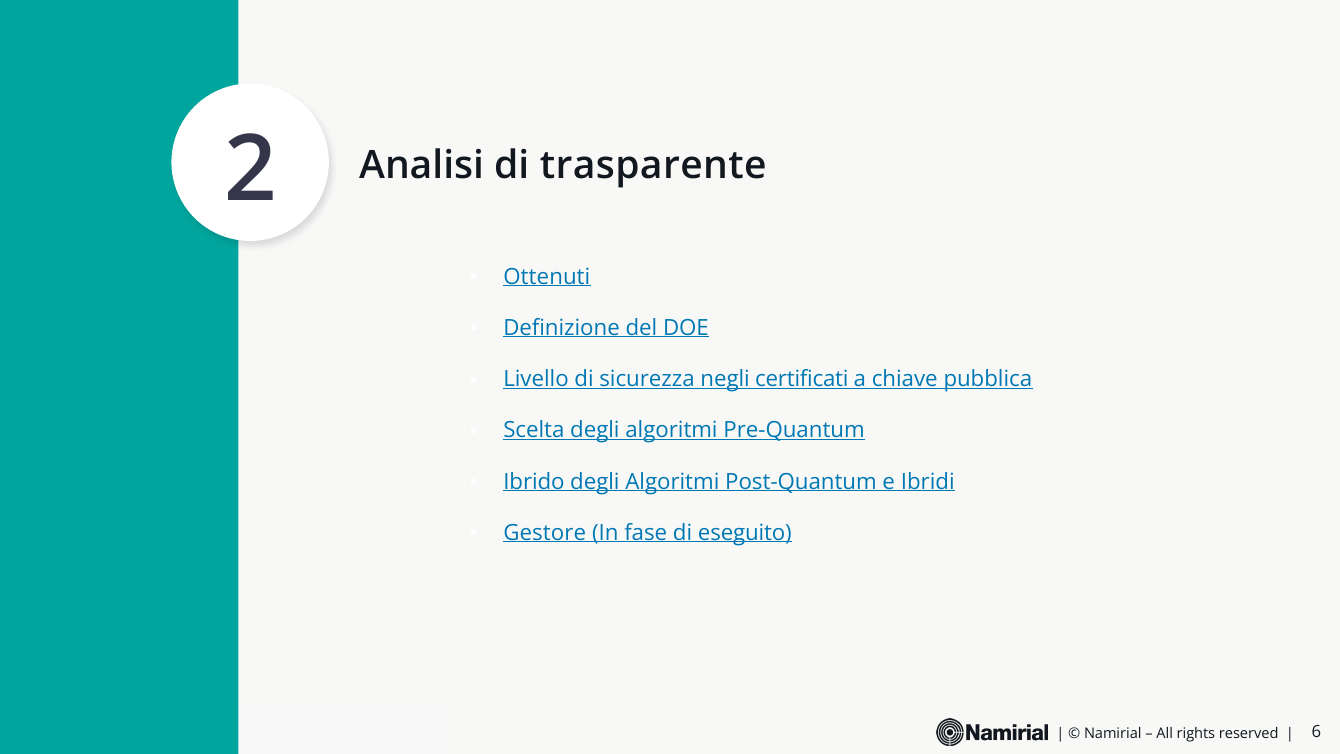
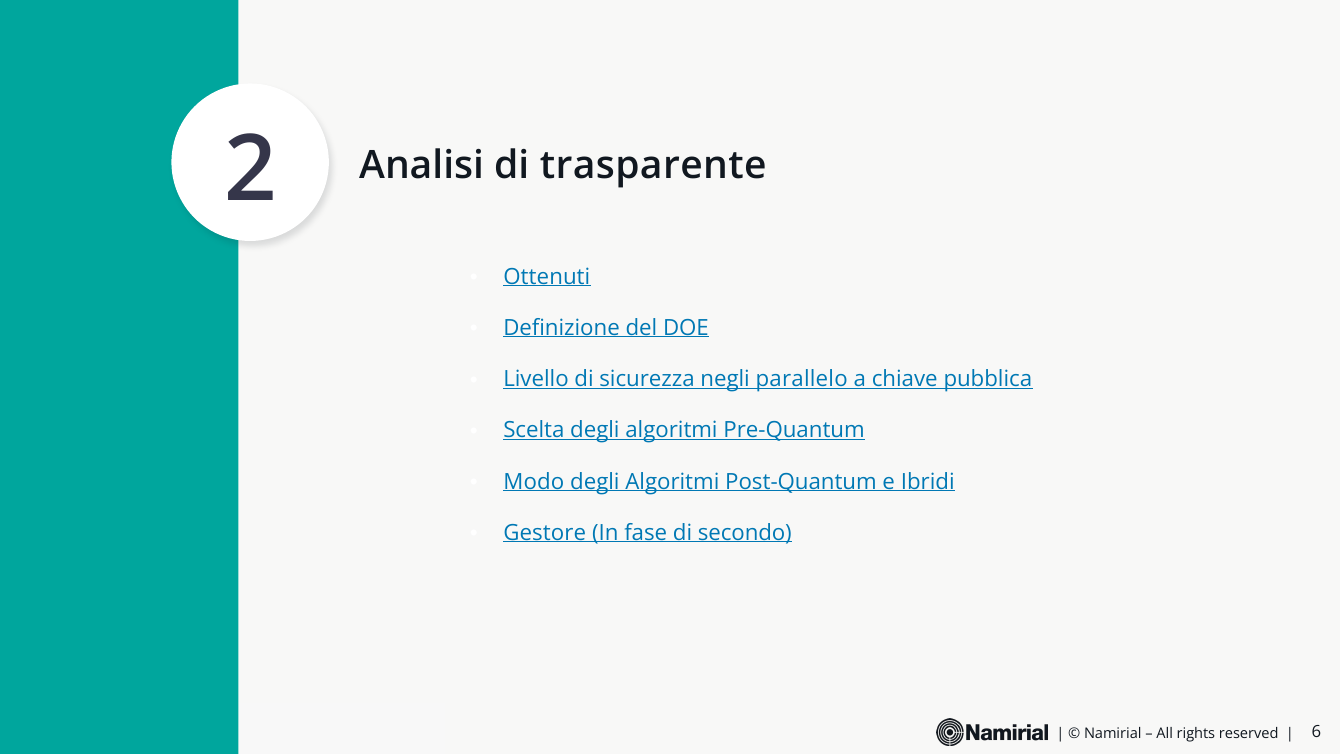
certificati: certificati -> parallelo (802, 379)
Ibrido: Ibrido -> Modo (534, 482)
eseguito: eseguito -> secondo (745, 533)
